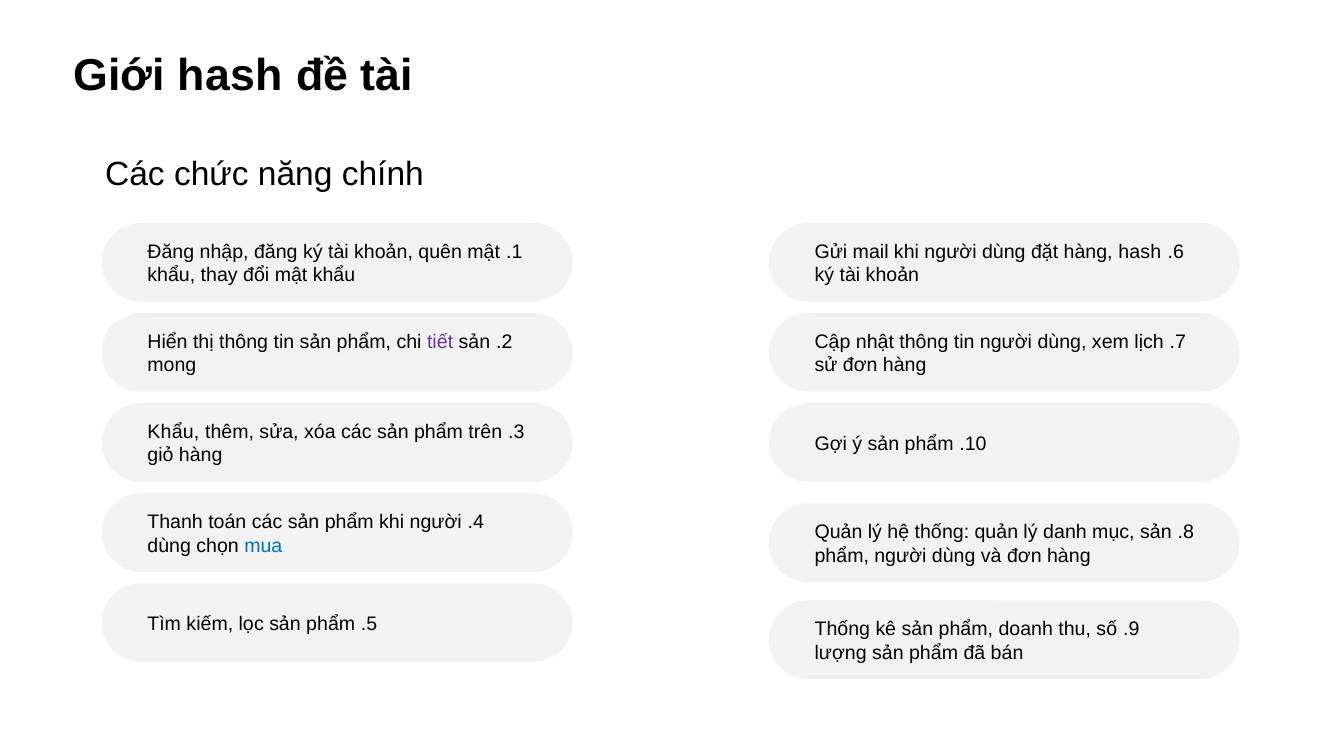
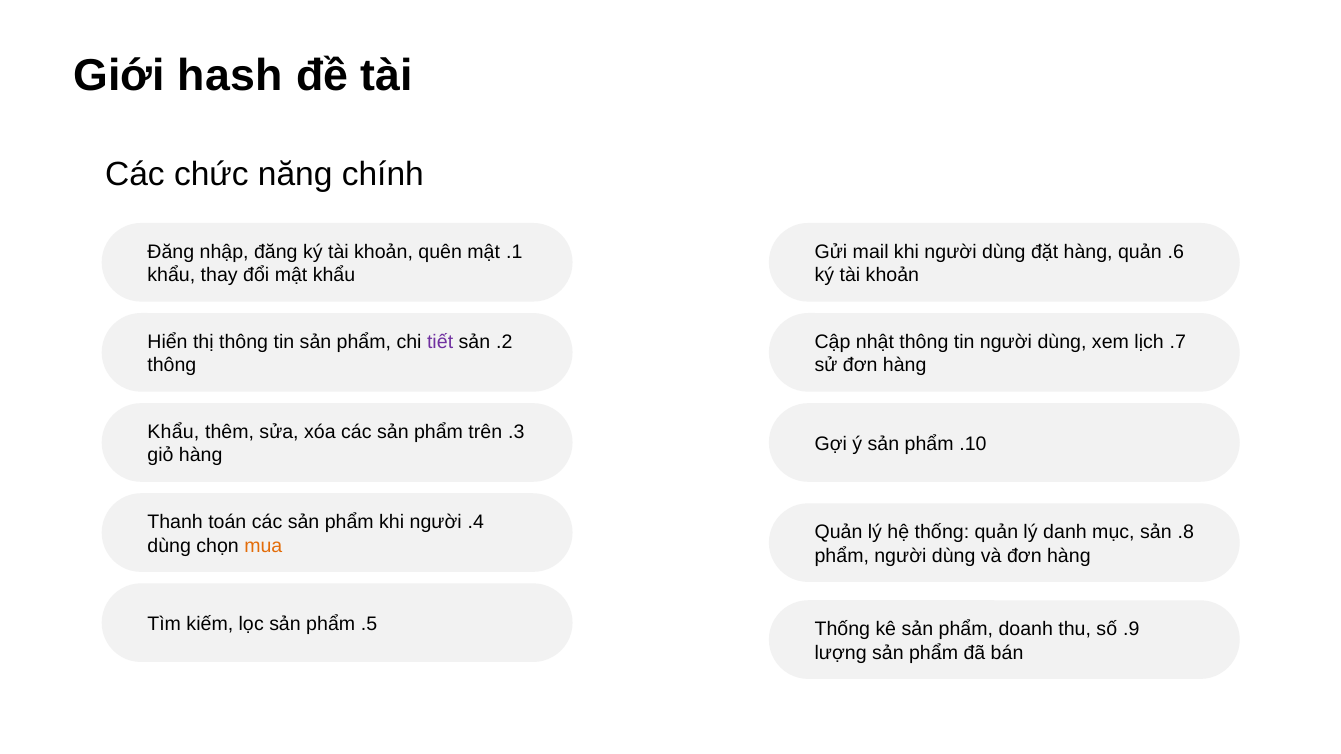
hàng hash: hash -> quản (1140, 252)
mong: mong -> thông (172, 366)
mua colour: blue -> orange (263, 546)
